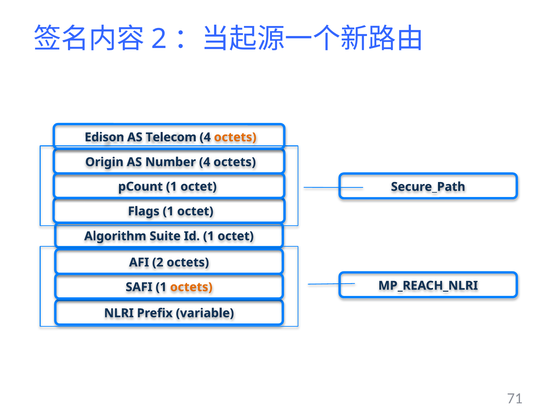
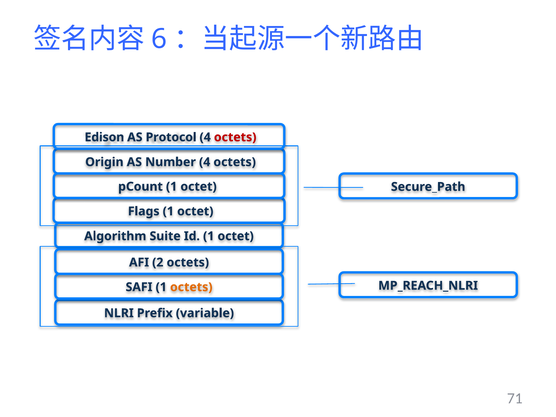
2: 2 -> 6 (159, 39)
Telecom: Telecom -> Protocol (171, 137)
octets colour: orange -> red (235, 137)
